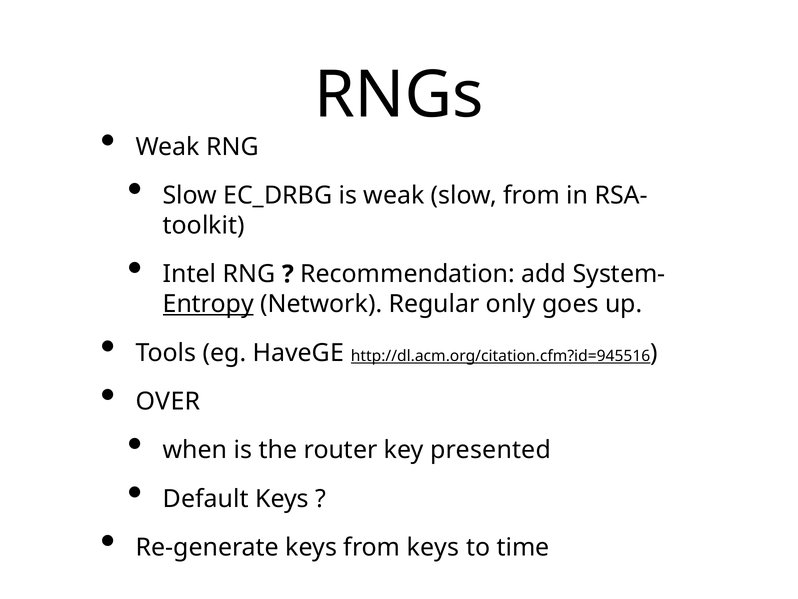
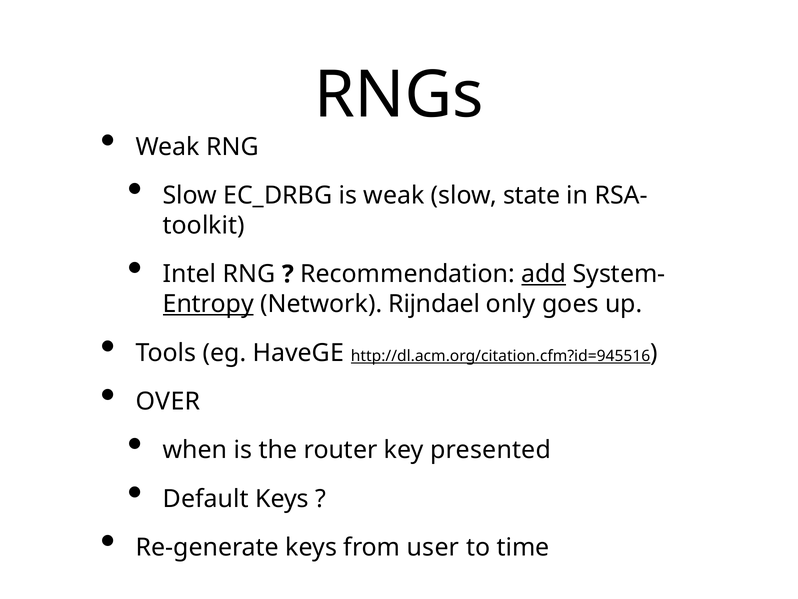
slow from: from -> state (532, 195)
add underline: none -> present (544, 274)
Regular: Regular -> Rijndael (434, 304)
from keys: keys -> user (433, 547)
